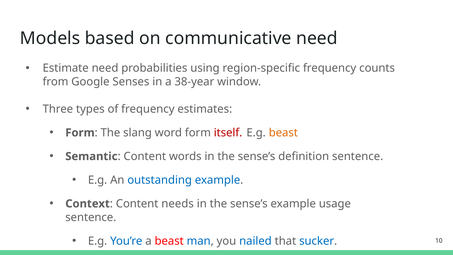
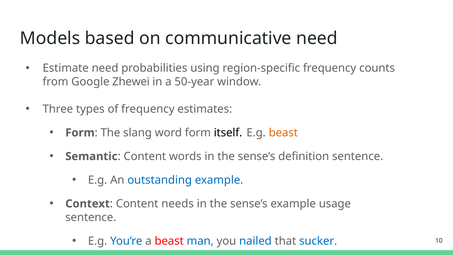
Senses: Senses -> Zhewei (131, 82)
38-year: 38-year -> 50-year (194, 82)
itself colour: red -> black (228, 133)
